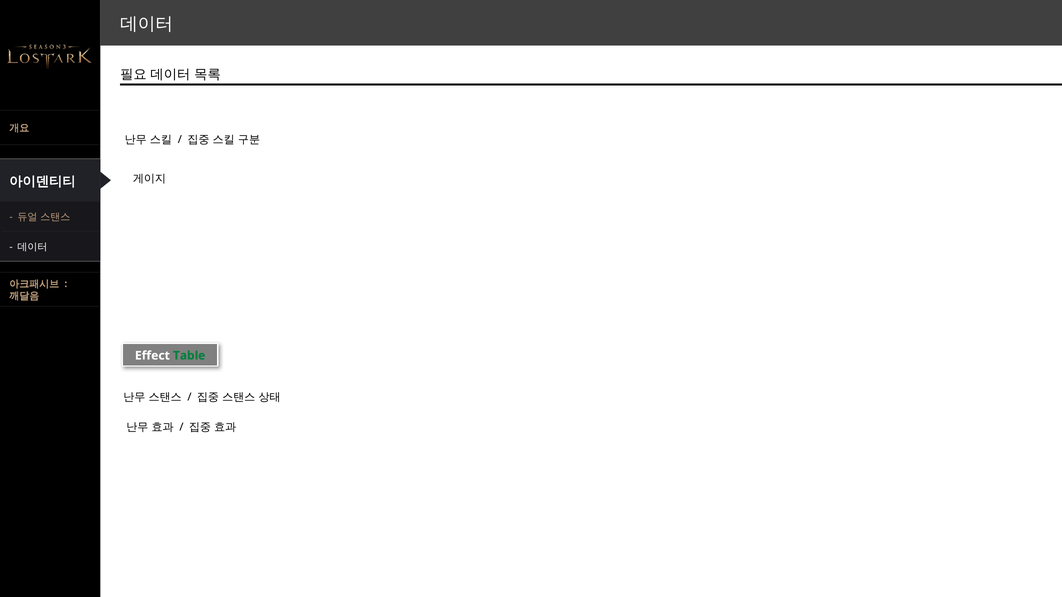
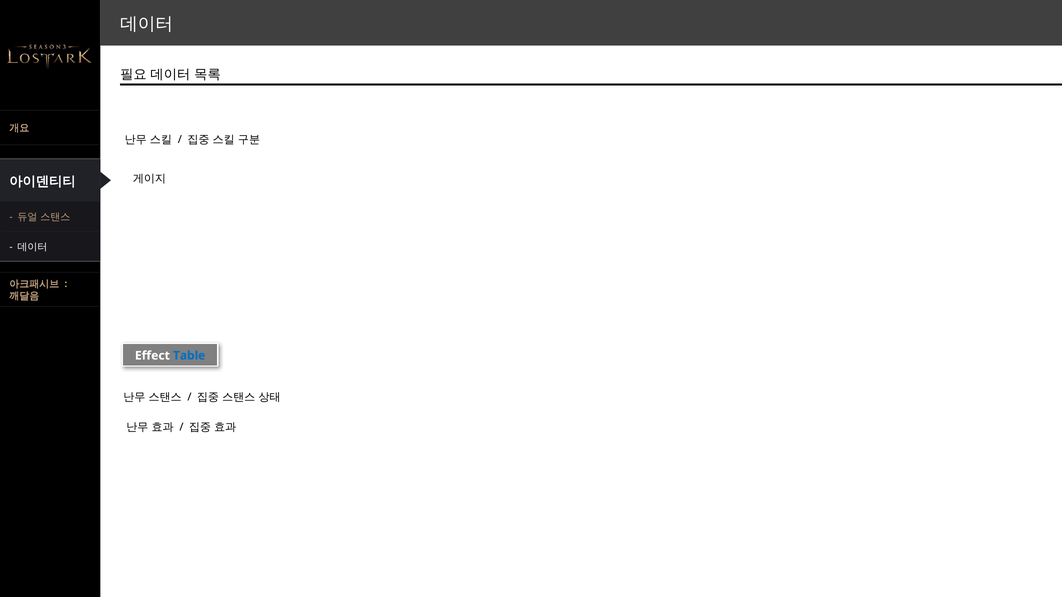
Table colour: green -> blue (189, 356)
